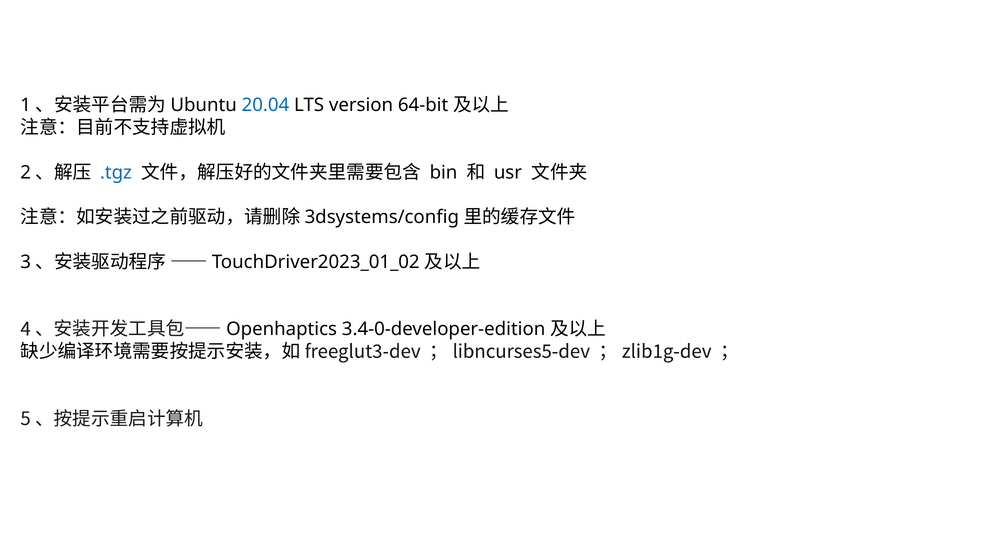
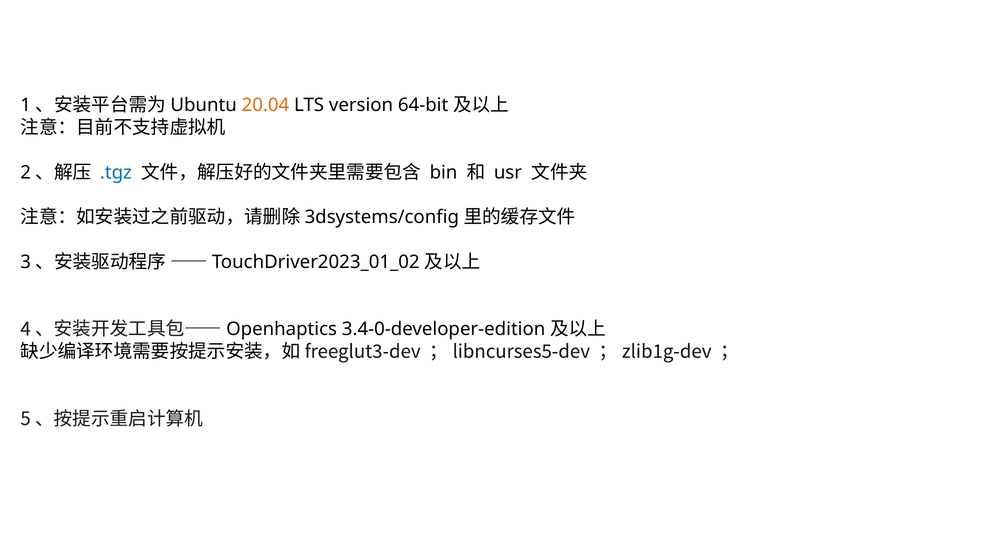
20.04 colour: blue -> orange (265, 105)
